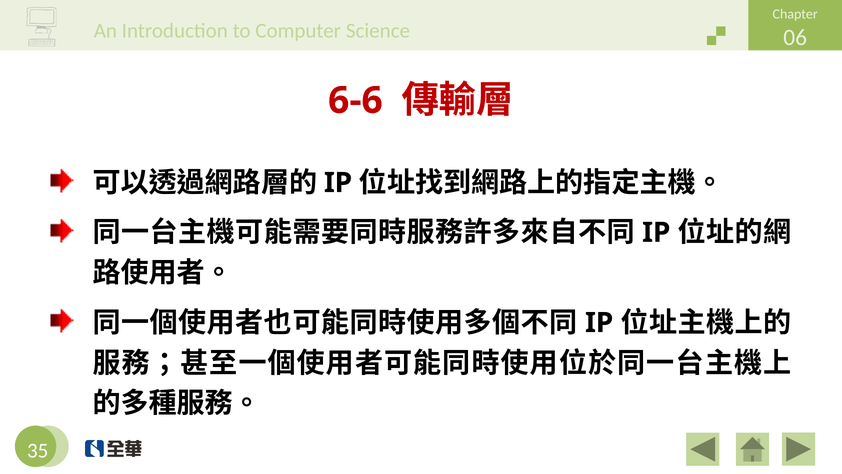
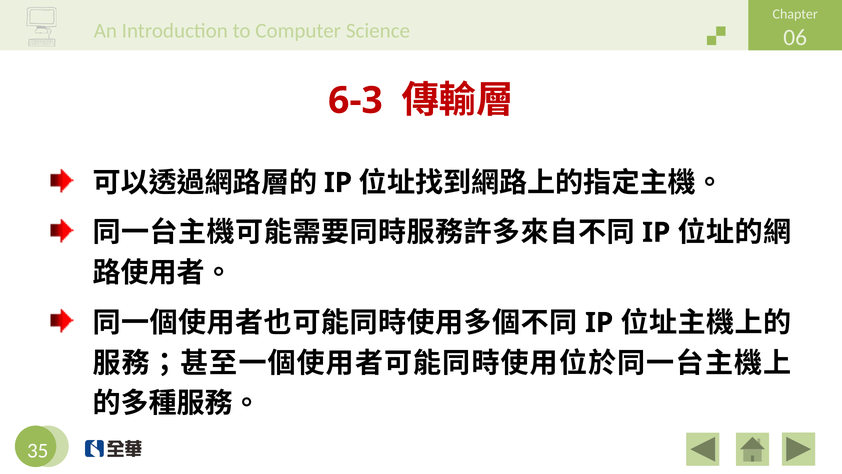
6-6: 6-6 -> 6-3 (355, 100)
